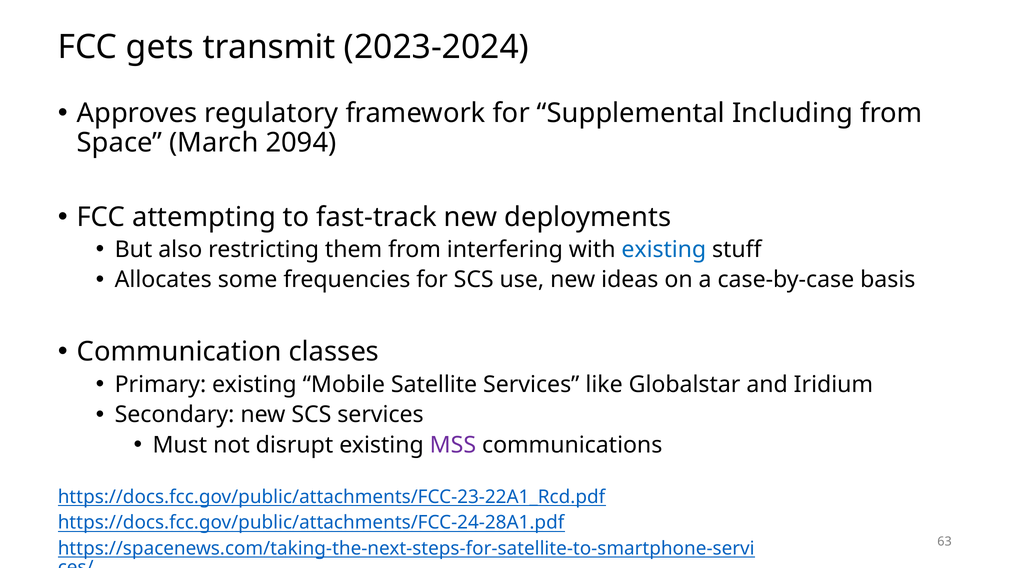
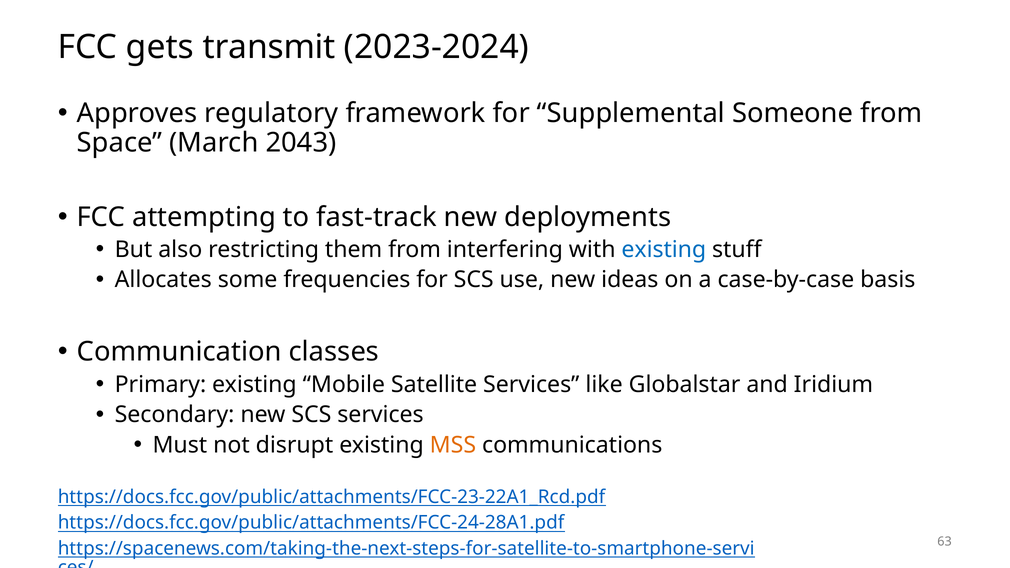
Including: Including -> Someone (793, 113)
2094: 2094 -> 2043 (301, 143)
MSS colour: purple -> orange (453, 445)
